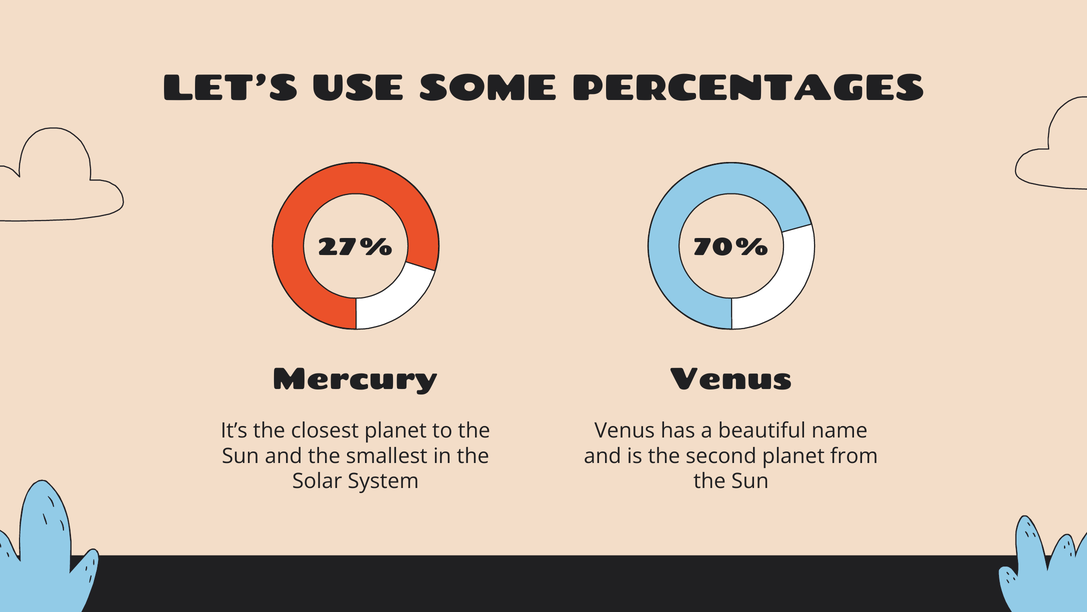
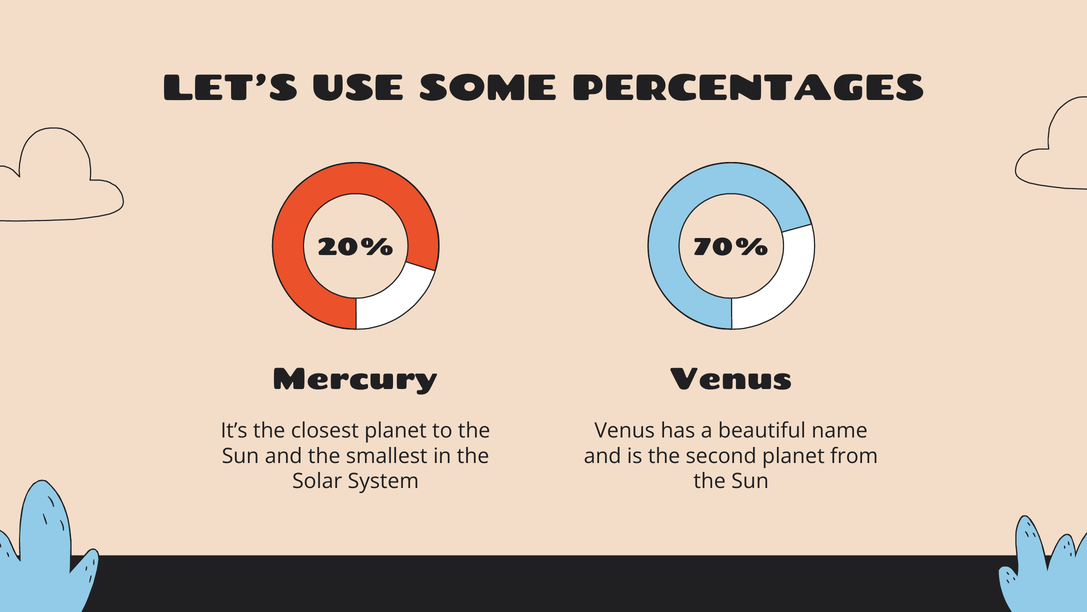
27%: 27% -> 20% (356, 247)
